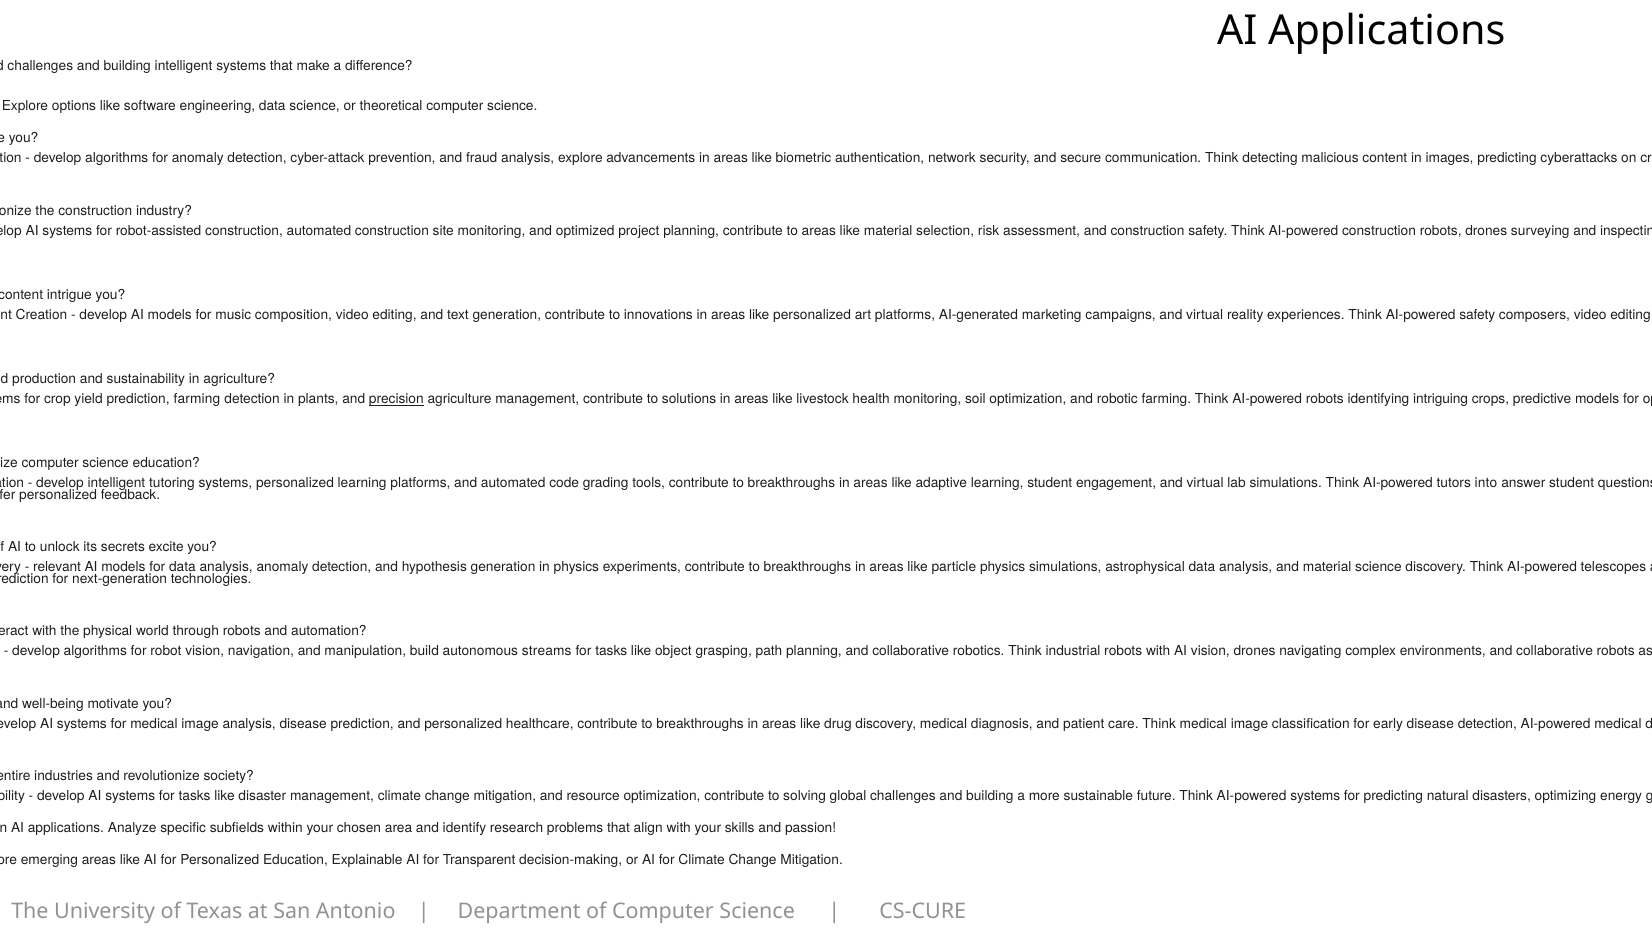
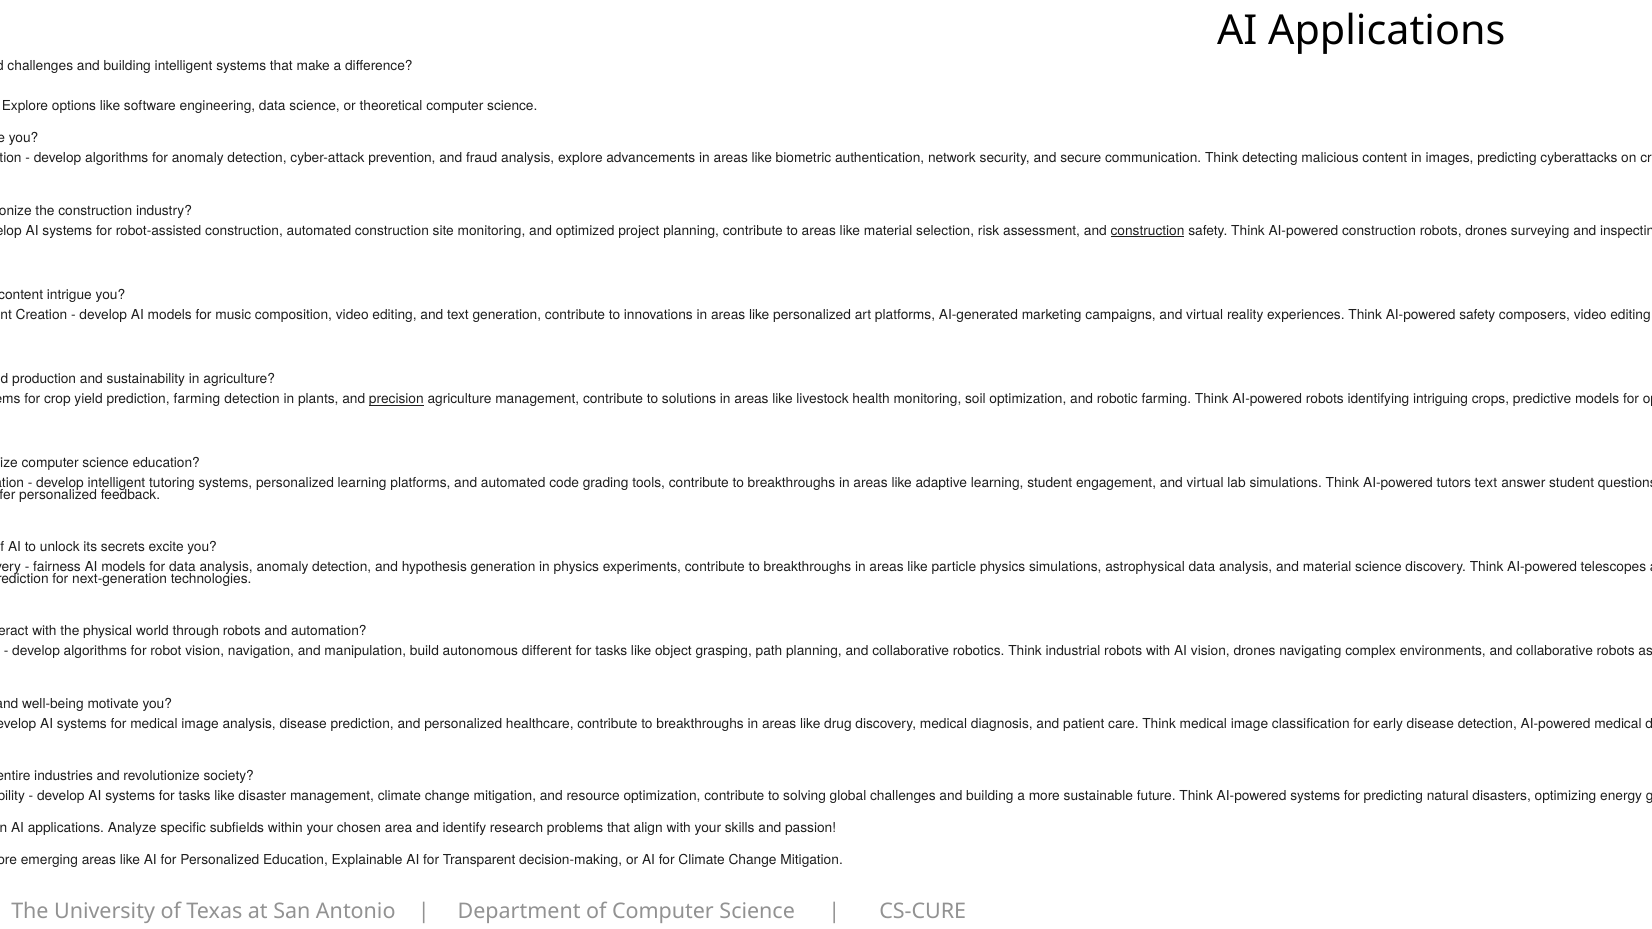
construction underline: none -> present (1148, 231)
tutors into: into -> text (1486, 483)
relevant: relevant -> fairness (57, 567)
streams: streams -> different (547, 651)
